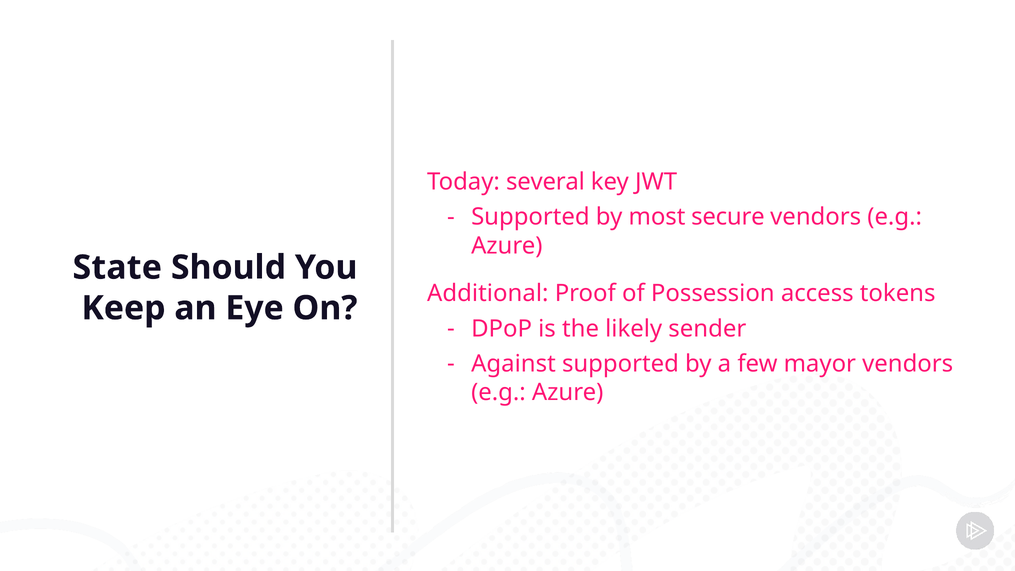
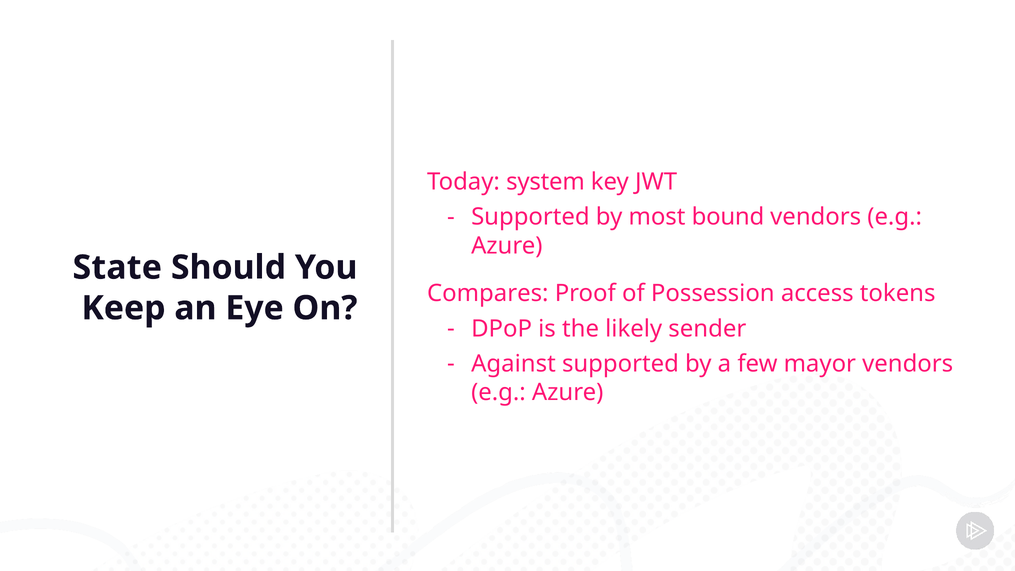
several: several -> system (545, 182)
secure: secure -> bound (728, 217)
Additional: Additional -> Compares (488, 293)
